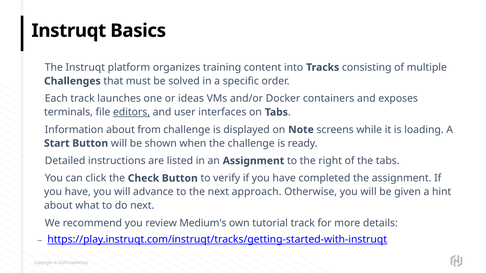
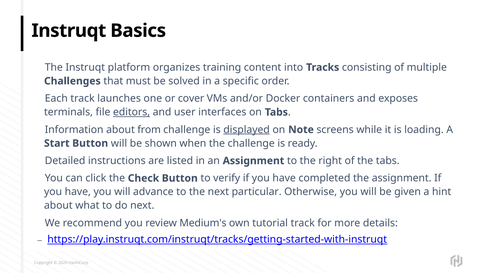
ideas: ideas -> cover (191, 99)
displayed underline: none -> present (247, 130)
approach: approach -> particular (257, 192)
